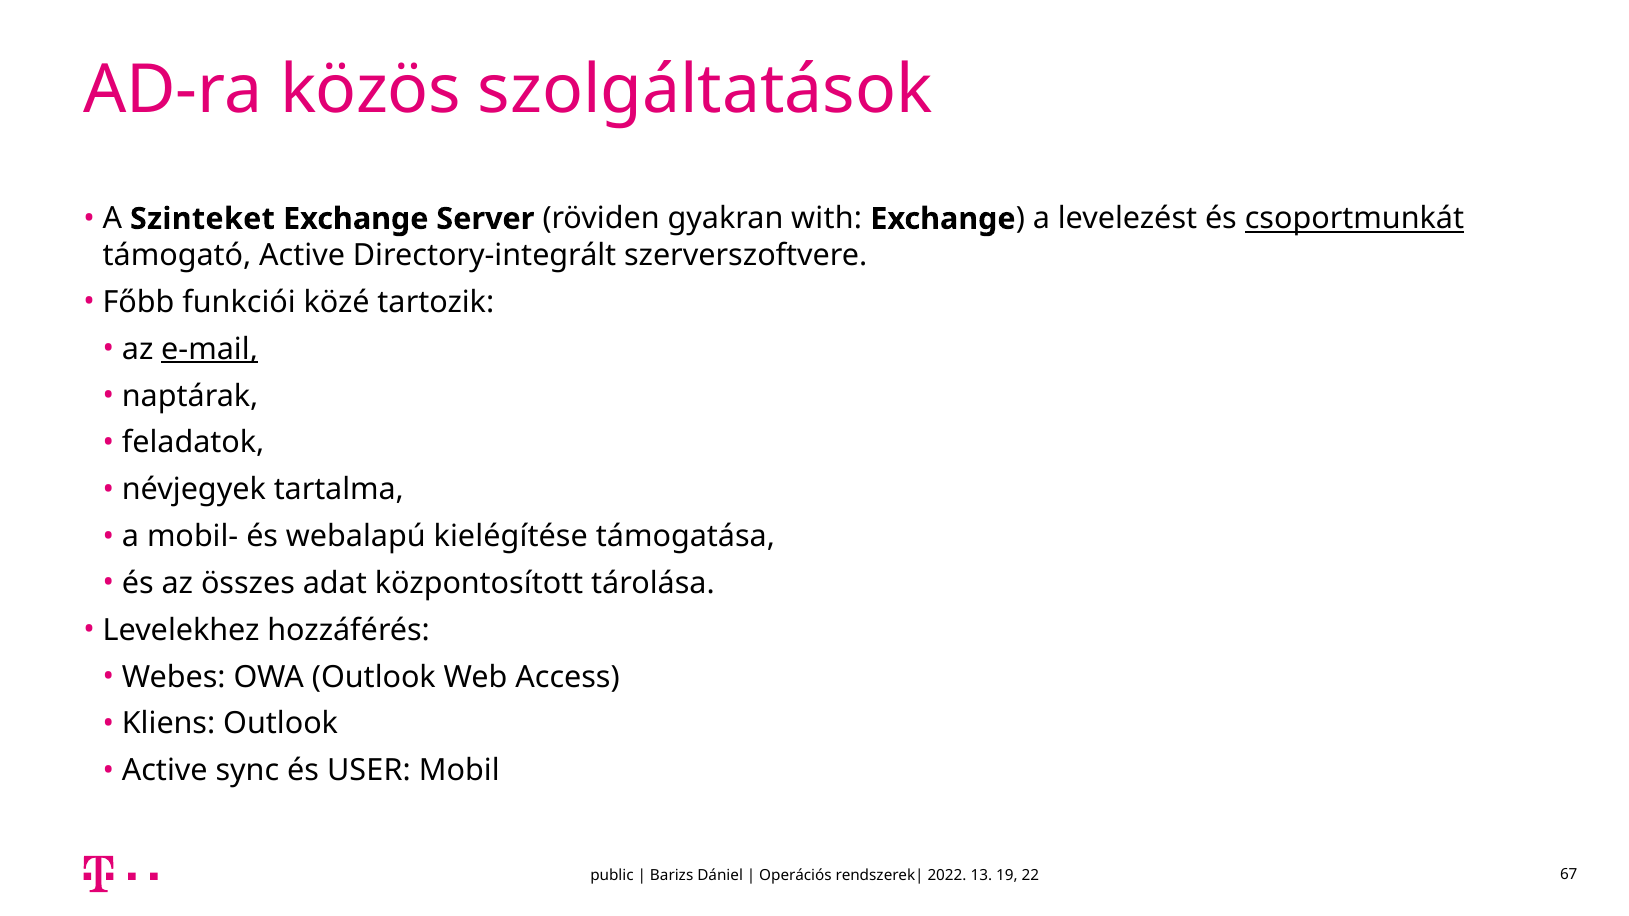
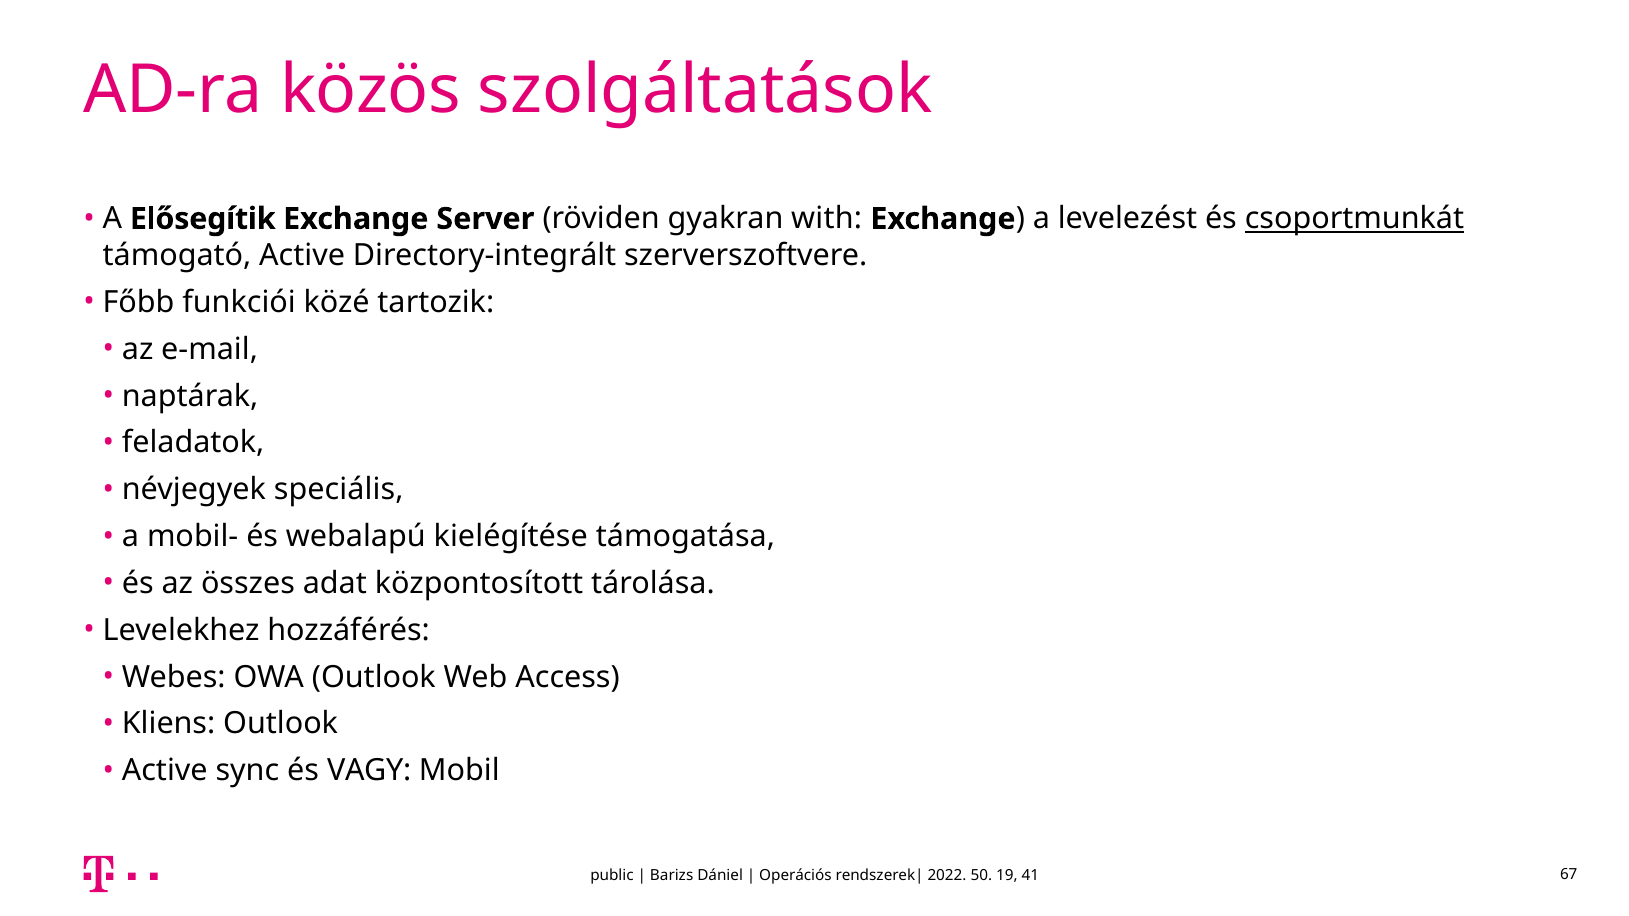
Szinteket: Szinteket -> Elősegítik (203, 219)
e-mail underline: present -> none (210, 349)
tartalma: tartalma -> speciális (339, 490)
USER: USER -> VAGY (369, 771)
13: 13 -> 50 (981, 876)
22: 22 -> 41 (1030, 876)
